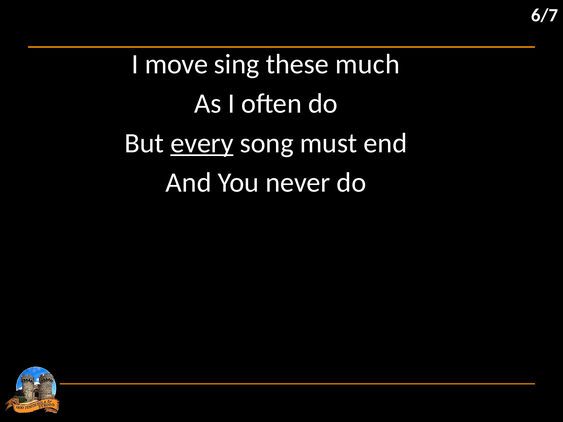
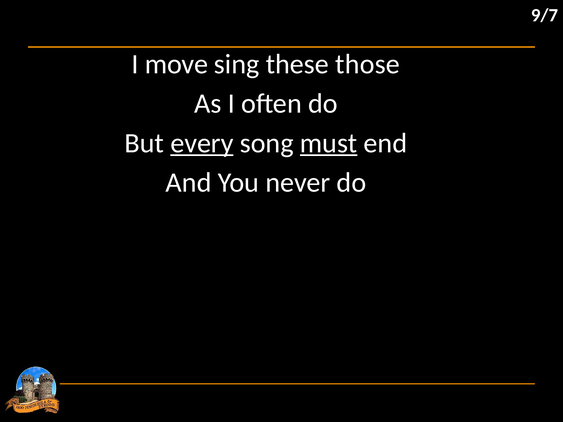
6/7: 6/7 -> 9/7 (544, 15)
much: much -> those (368, 64)
must underline: none -> present (329, 143)
